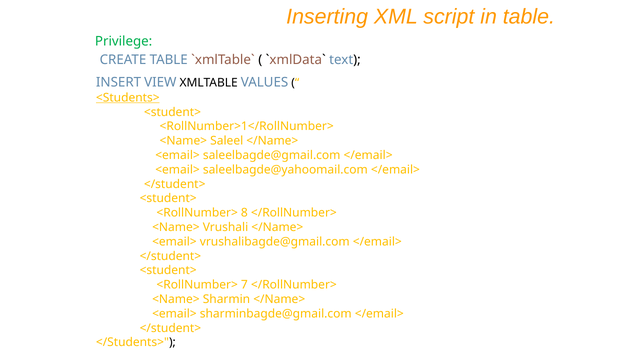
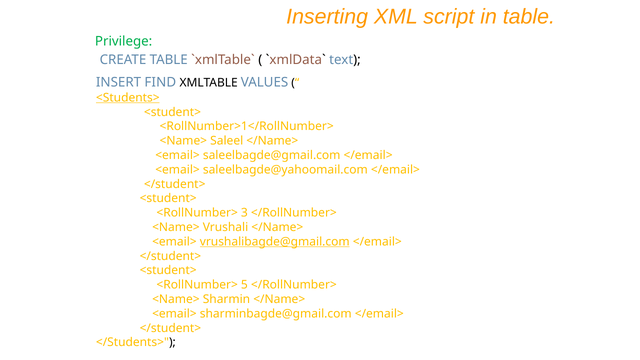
VIEW: VIEW -> FIND (160, 83)
8: 8 -> 3 (244, 213)
vrushalibagde@gmail.com underline: none -> present (275, 242)
7: 7 -> 5 (244, 285)
